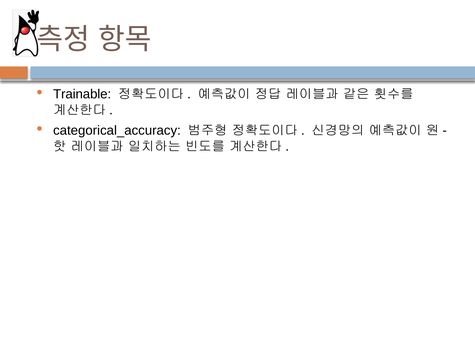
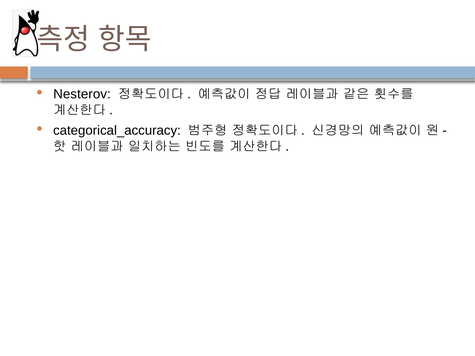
Trainable: Trainable -> Nesterov (82, 94)
